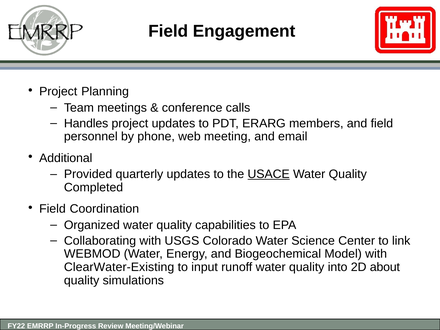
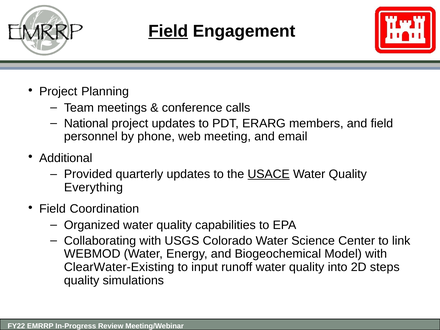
Field underline: none -> present (168, 31)
Handles: Handles -> National (86, 123)
Completed: Completed -> Everything (93, 187)
about: about -> steps (385, 267)
